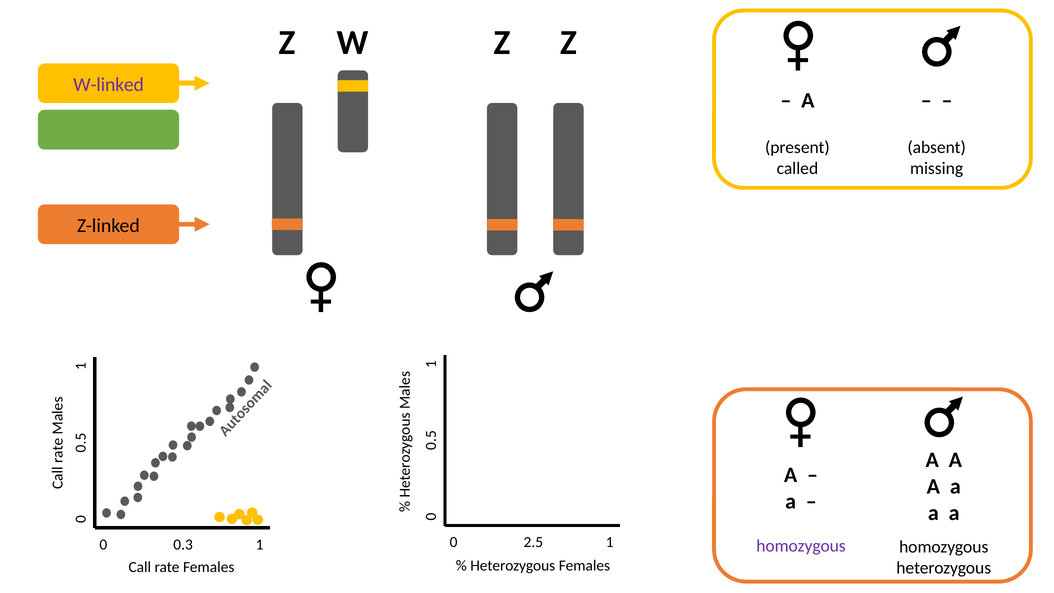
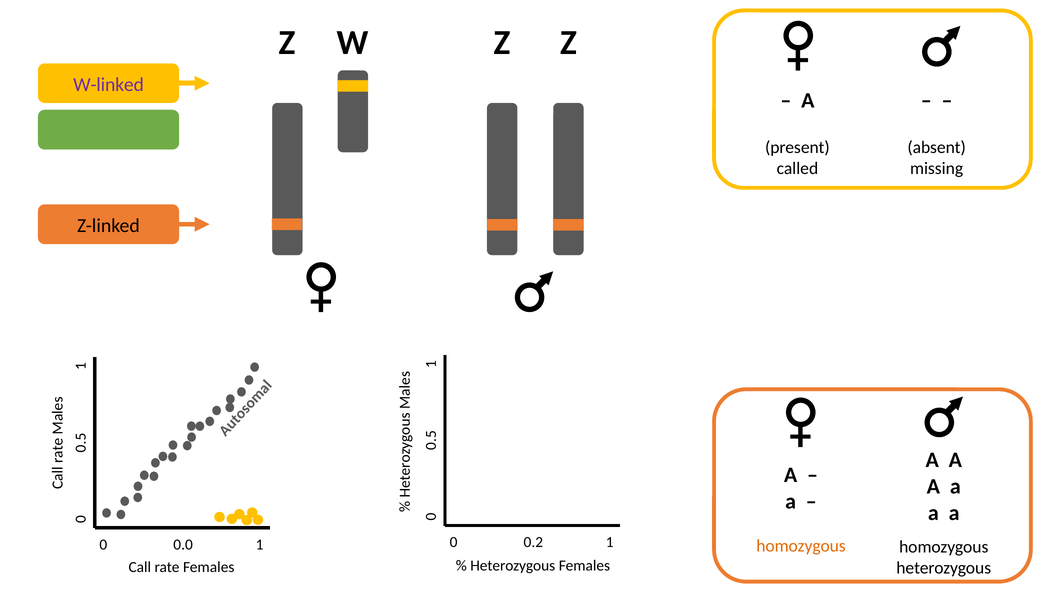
2.5: 2.5 -> 0.2 (533, 542)
0.3: 0.3 -> 0.0 (183, 544)
homozygous colour: purple -> orange (801, 546)
